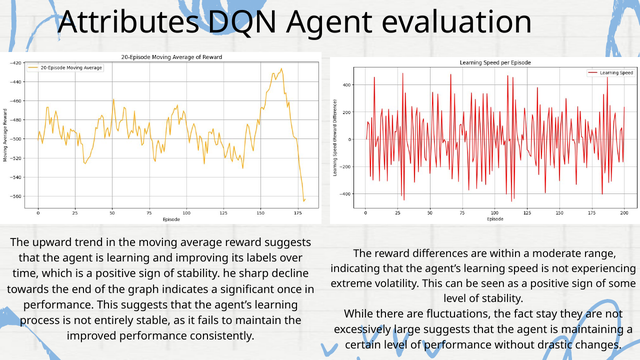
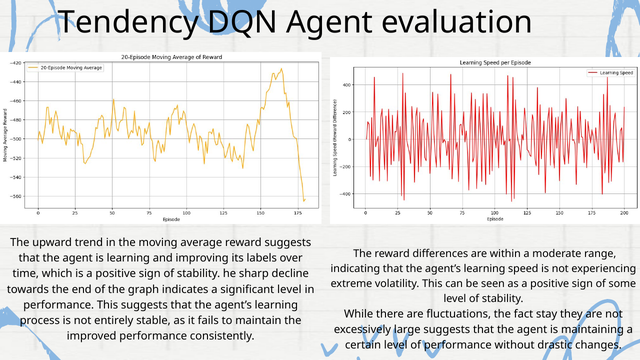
Attributes: Attributes -> Tendency (129, 23)
significant once: once -> level (289, 289)
